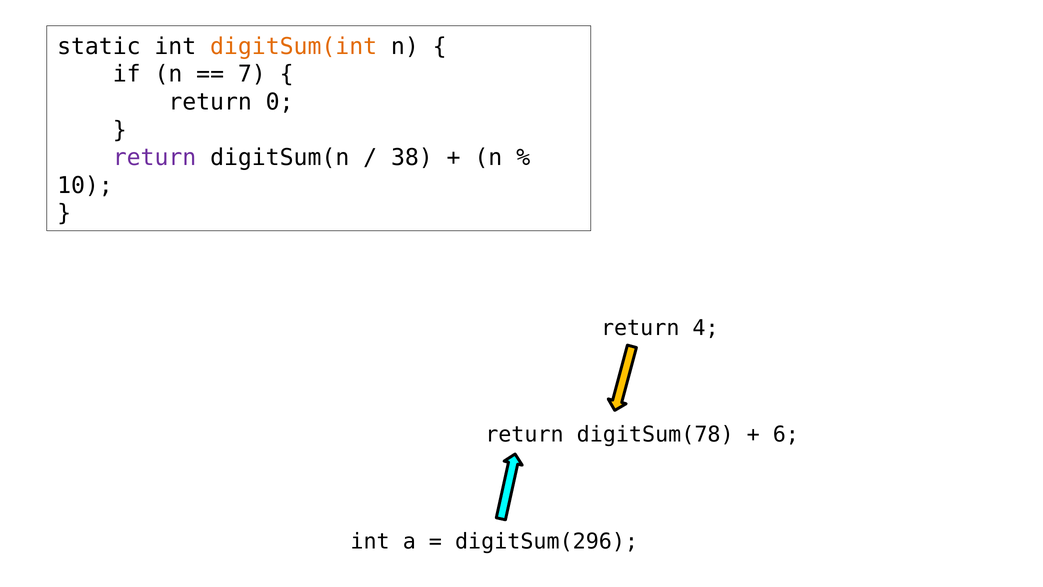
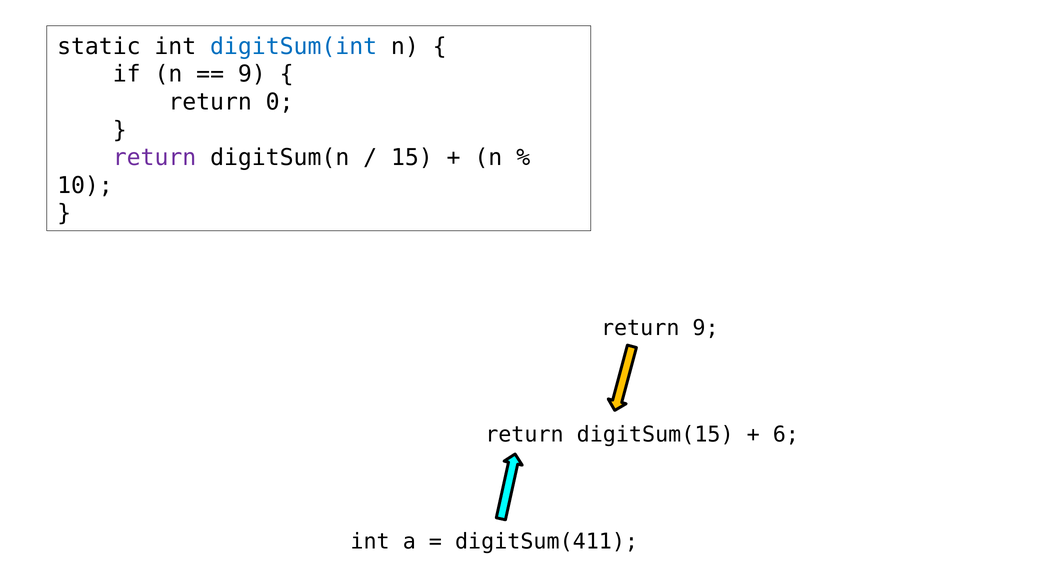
digitSum(int colour: orange -> blue (294, 46)
7: 7 -> 9 (252, 74)
38: 38 -> 15 (412, 158)
return 4: 4 -> 9 (706, 328)
digitSum(78: digitSum(78 -> digitSum(15 (655, 435)
digitSum(296: digitSum(296 -> digitSum(411 (547, 541)
